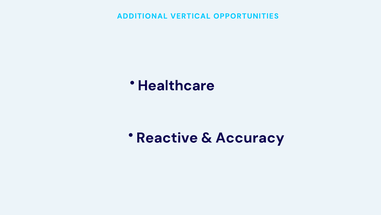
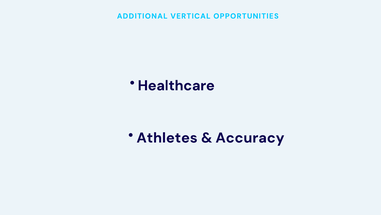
Reactive: Reactive -> Athletes (167, 137)
